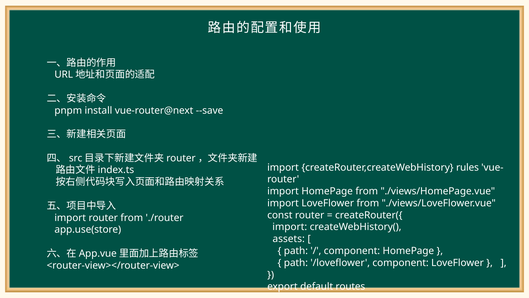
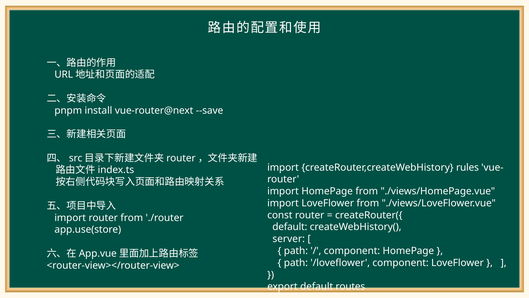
import: import -> default (290, 227)
assets: assets -> server (289, 239)
